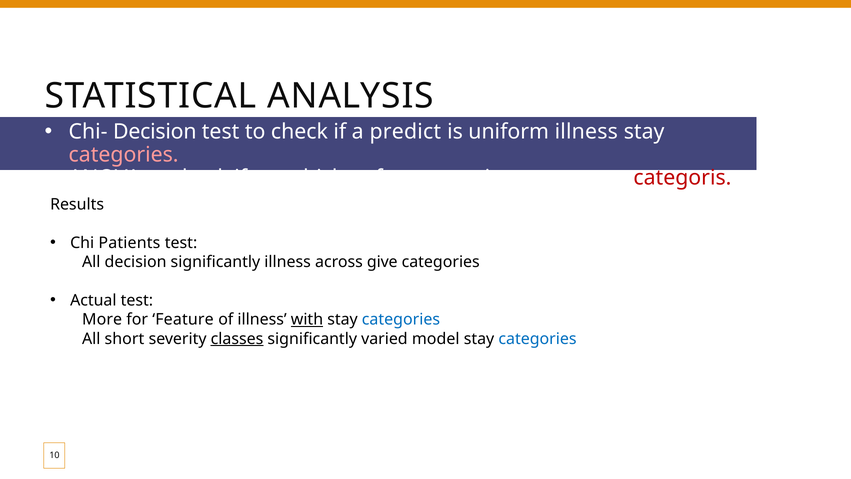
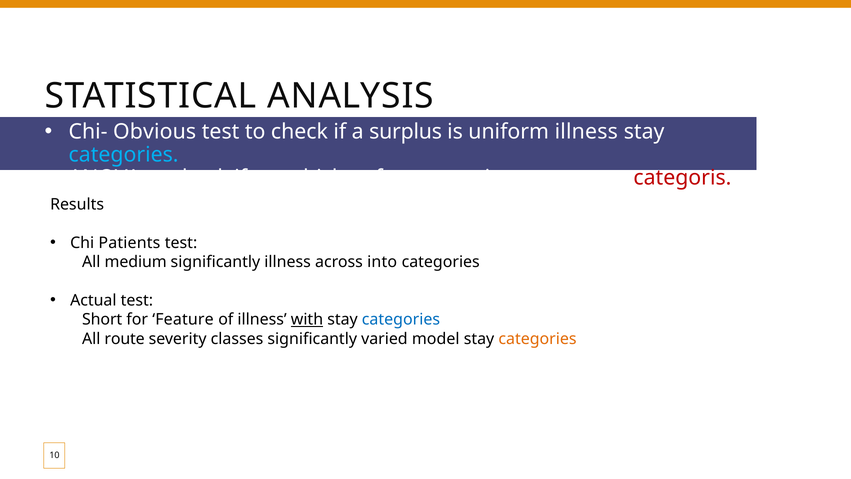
Chi- Decision: Decision -> Obvious (155, 132)
predict: predict -> surplus (406, 132)
categories colour: pink -> light blue (124, 155)
All decision: decision -> medium (136, 262)
give: give -> into (382, 262)
More: More -> Short (102, 319)
short: short -> route (125, 339)
classes underline: present -> none (237, 339)
categories colour: blue -> orange (537, 339)
